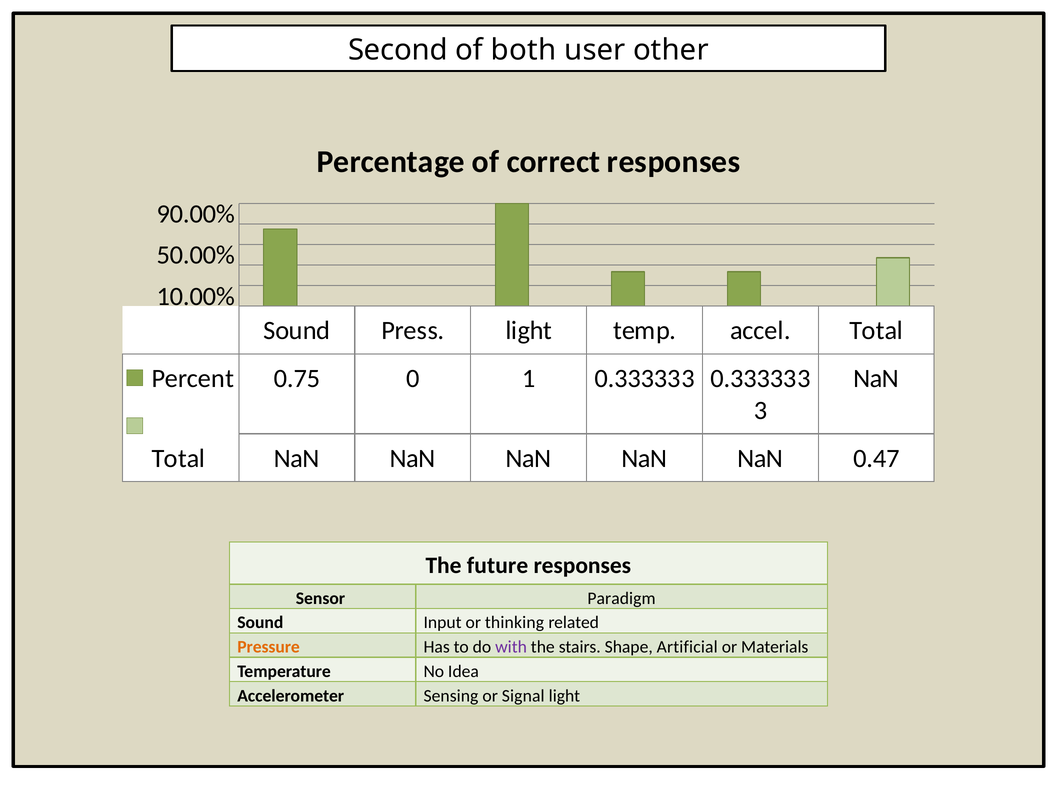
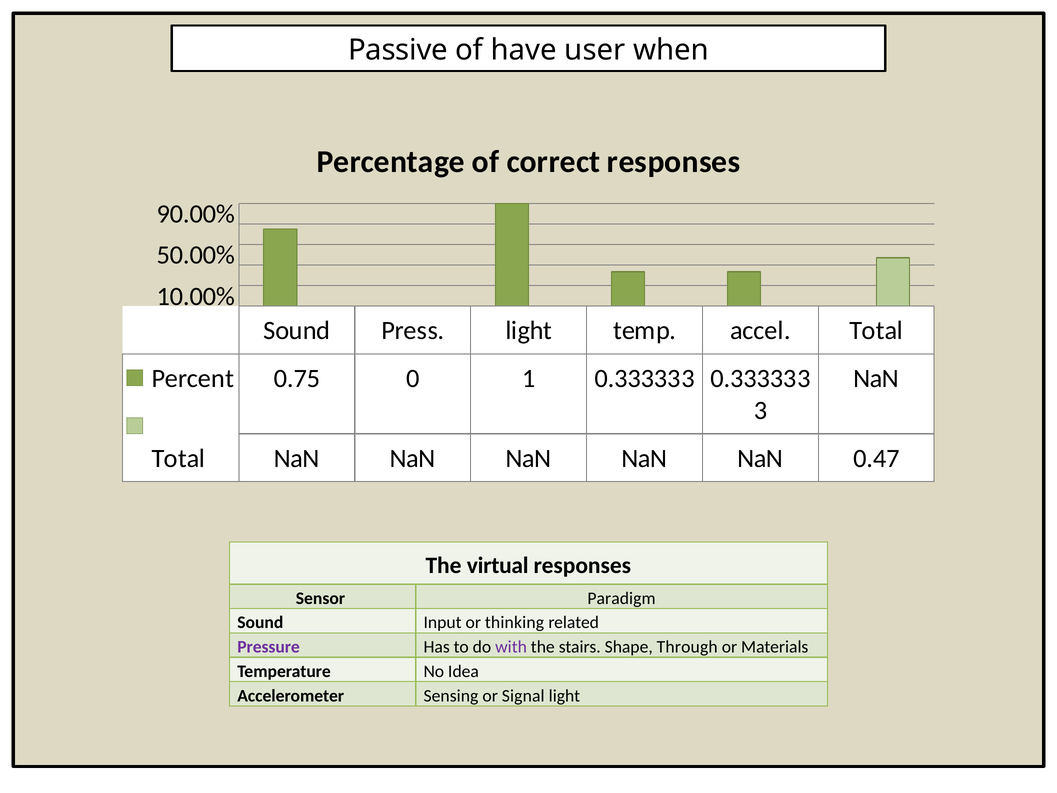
Second: Second -> Passive (398, 50)
both: both -> have (524, 50)
other: other -> when (671, 50)
future: future -> virtual (498, 565)
Pressure colour: orange -> purple (269, 647)
Artificial: Artificial -> Through (687, 647)
